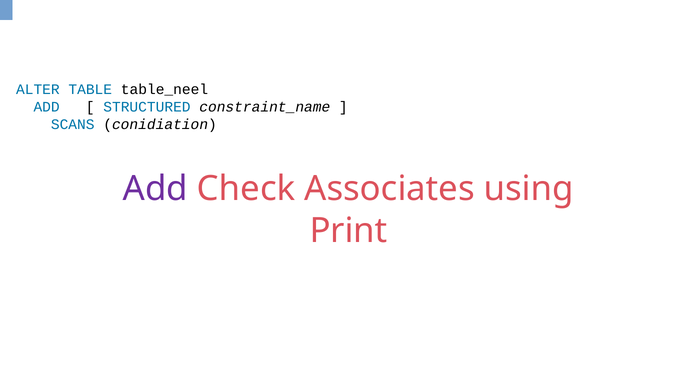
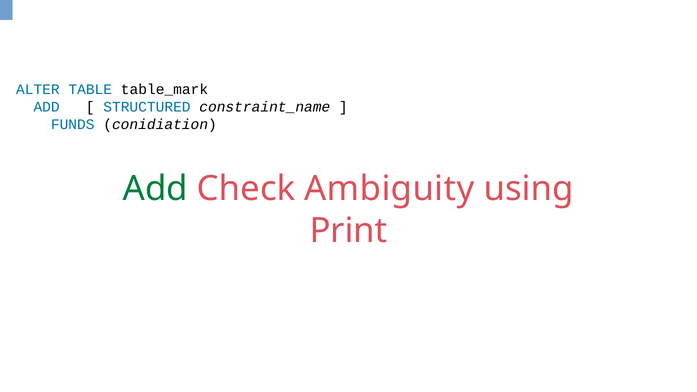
table_neel: table_neel -> table_mark (164, 90)
SCANS: SCANS -> FUNDS (73, 125)
Add colour: purple -> green (155, 189)
Associates: Associates -> Ambiguity (389, 189)
